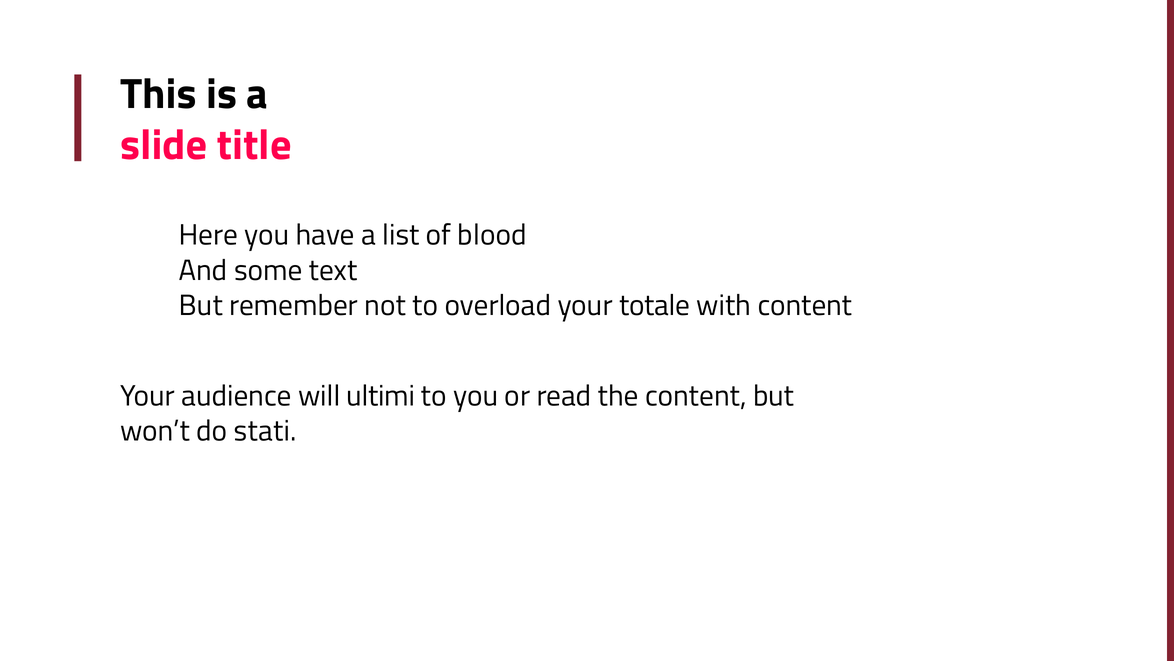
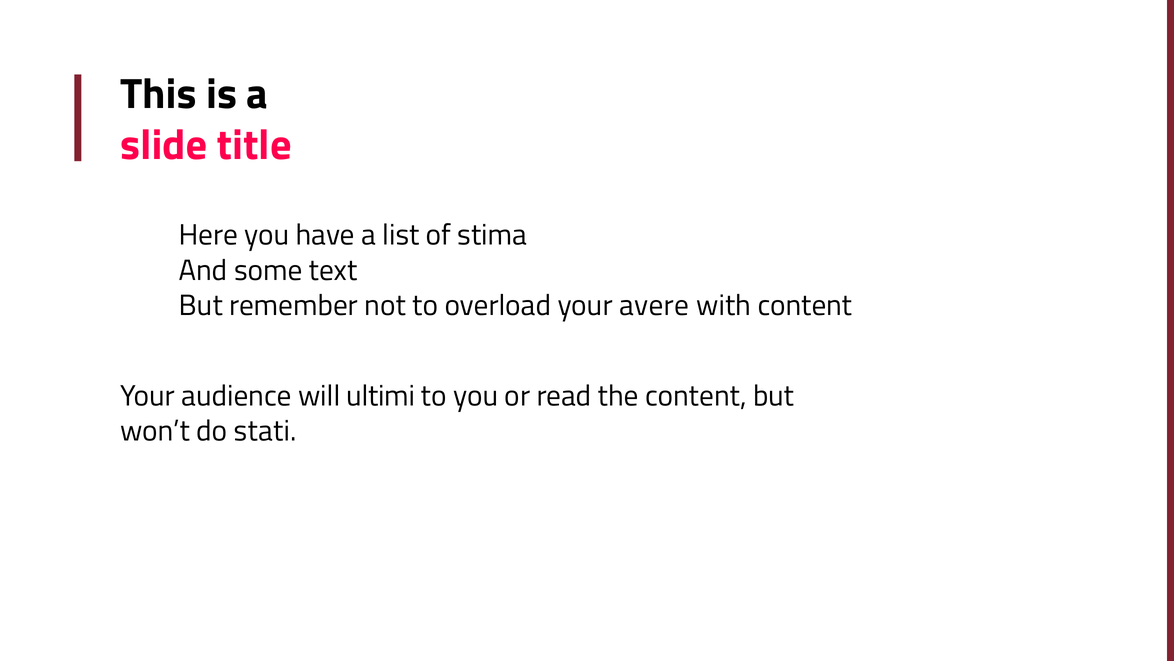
blood: blood -> stima (492, 235)
totale: totale -> avere (654, 305)
